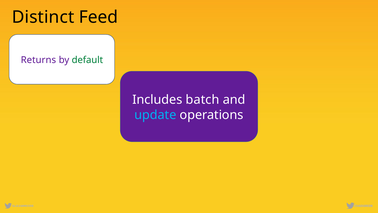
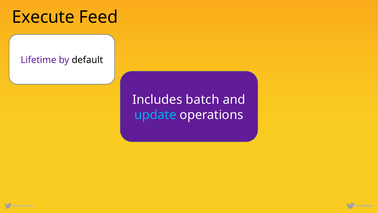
Distinct: Distinct -> Execute (43, 17)
Returns: Returns -> Lifetime (38, 60)
default colour: green -> black (87, 60)
